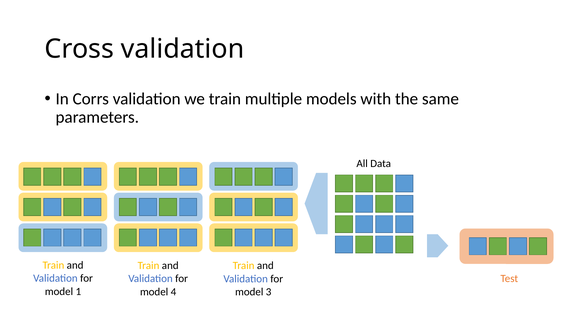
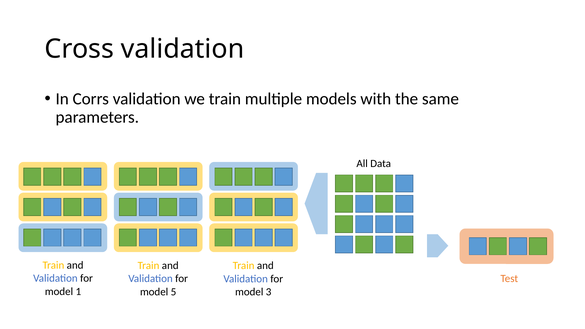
4: 4 -> 5 (173, 292)
